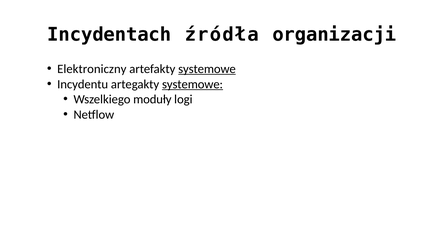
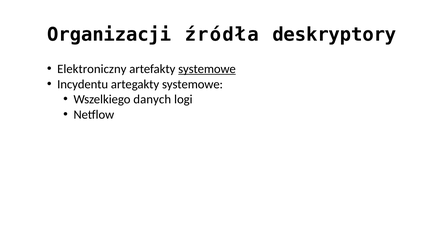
Incydentach: Incydentach -> Organizacji (109, 35)
organizacji: organizacji -> deskryptory (334, 35)
systemowe underline: present -> none (192, 84)
moduły: moduły -> danych (152, 99)
